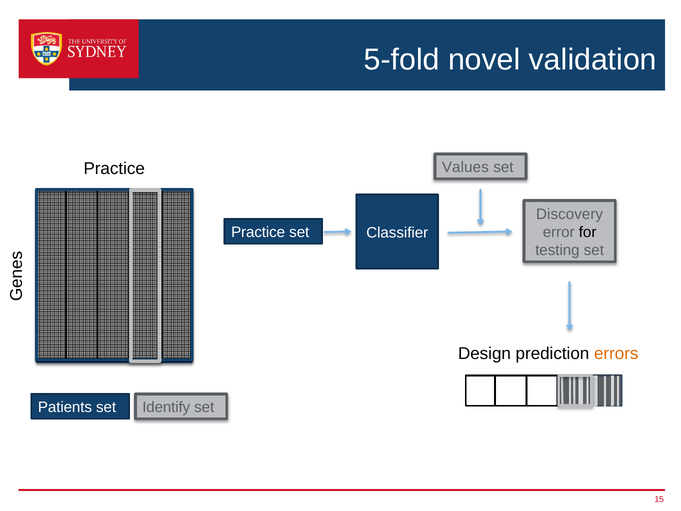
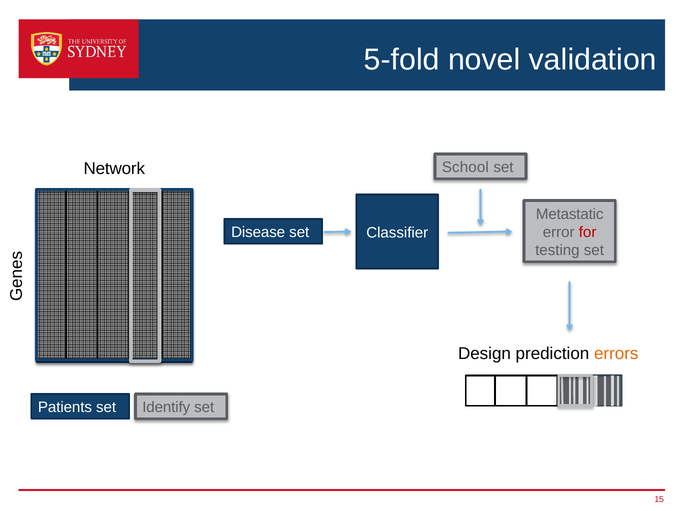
Values: Values -> School (465, 167)
Practice: Practice -> Network (114, 168)
Discovery: Discovery -> Metastatic (570, 214)
for colour: black -> red (588, 232)
Practice: Practice -> Disease (258, 232)
